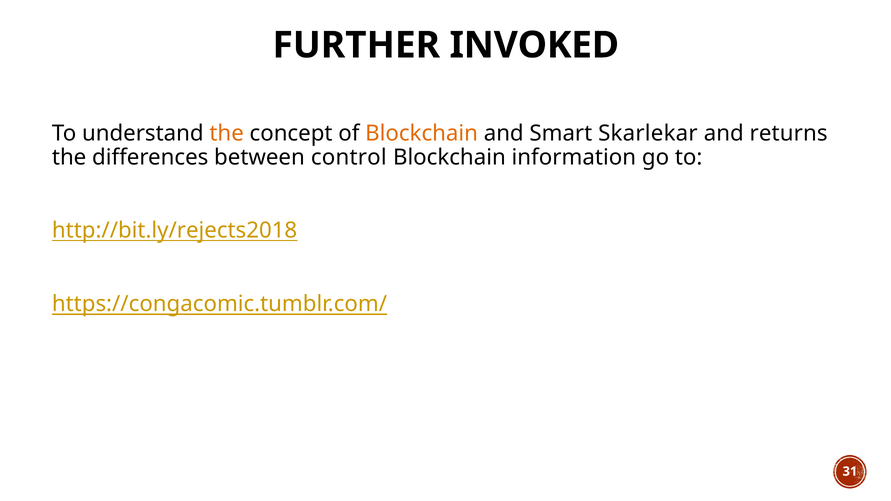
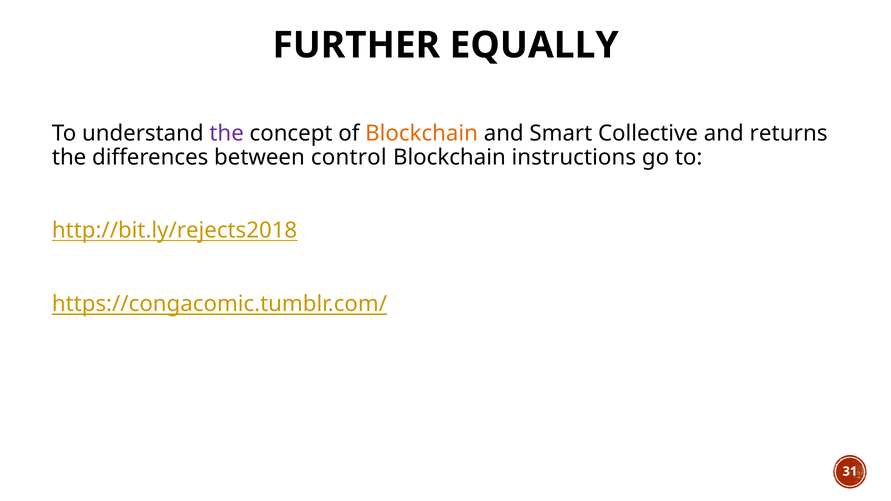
INVOKED: INVOKED -> EQUALLY (534, 45)
the colour: orange -> purple (227, 134)
Skarlekar: Skarlekar -> Collective (648, 134)
information: information -> instructions (574, 158)
